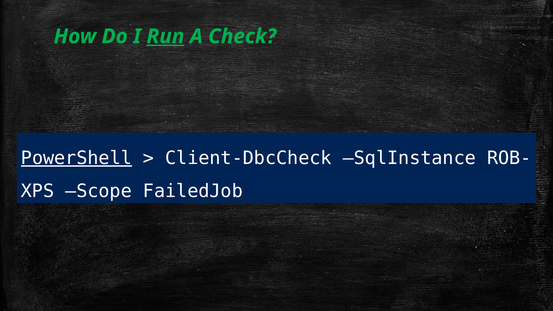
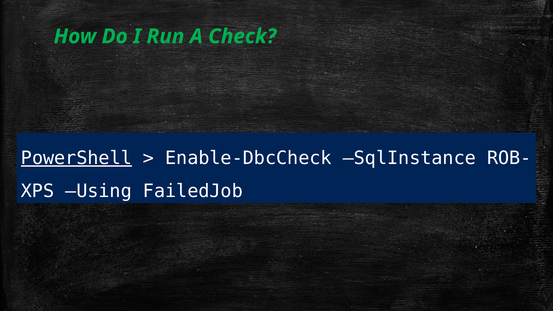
Run underline: present -> none (165, 36)
Client-DbcCheck: Client-DbcCheck -> Enable-DbcCheck (248, 158)
Scope: Scope -> Using (99, 191)
